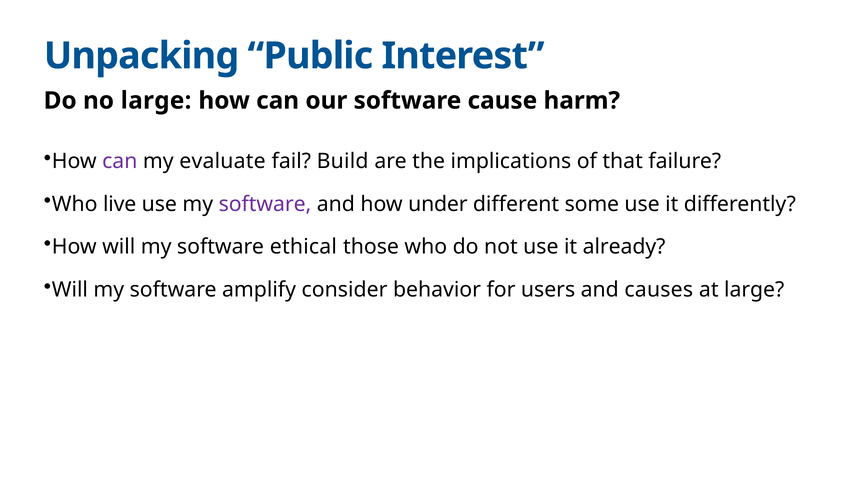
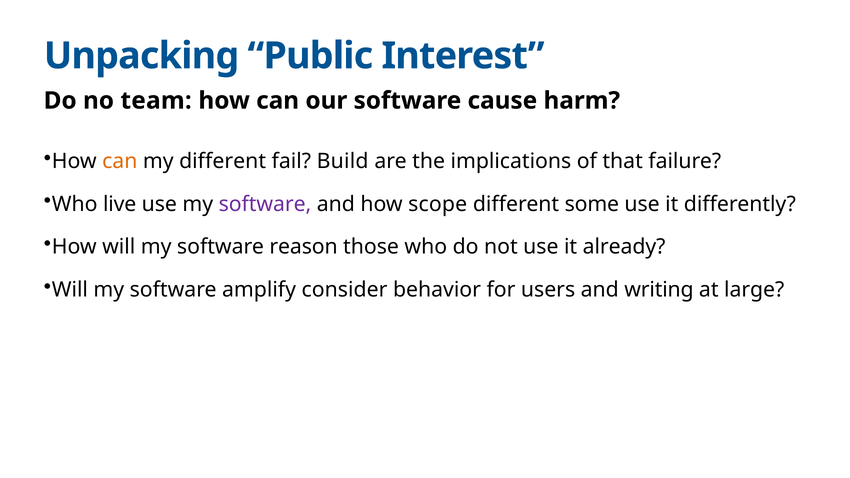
no large: large -> team (156, 101)
can colour: purple -> orange (120, 161)
my evaluate: evaluate -> different (223, 161)
under: under -> scope (438, 204)
ethical: ethical -> reason (304, 247)
causes: causes -> writing (659, 290)
